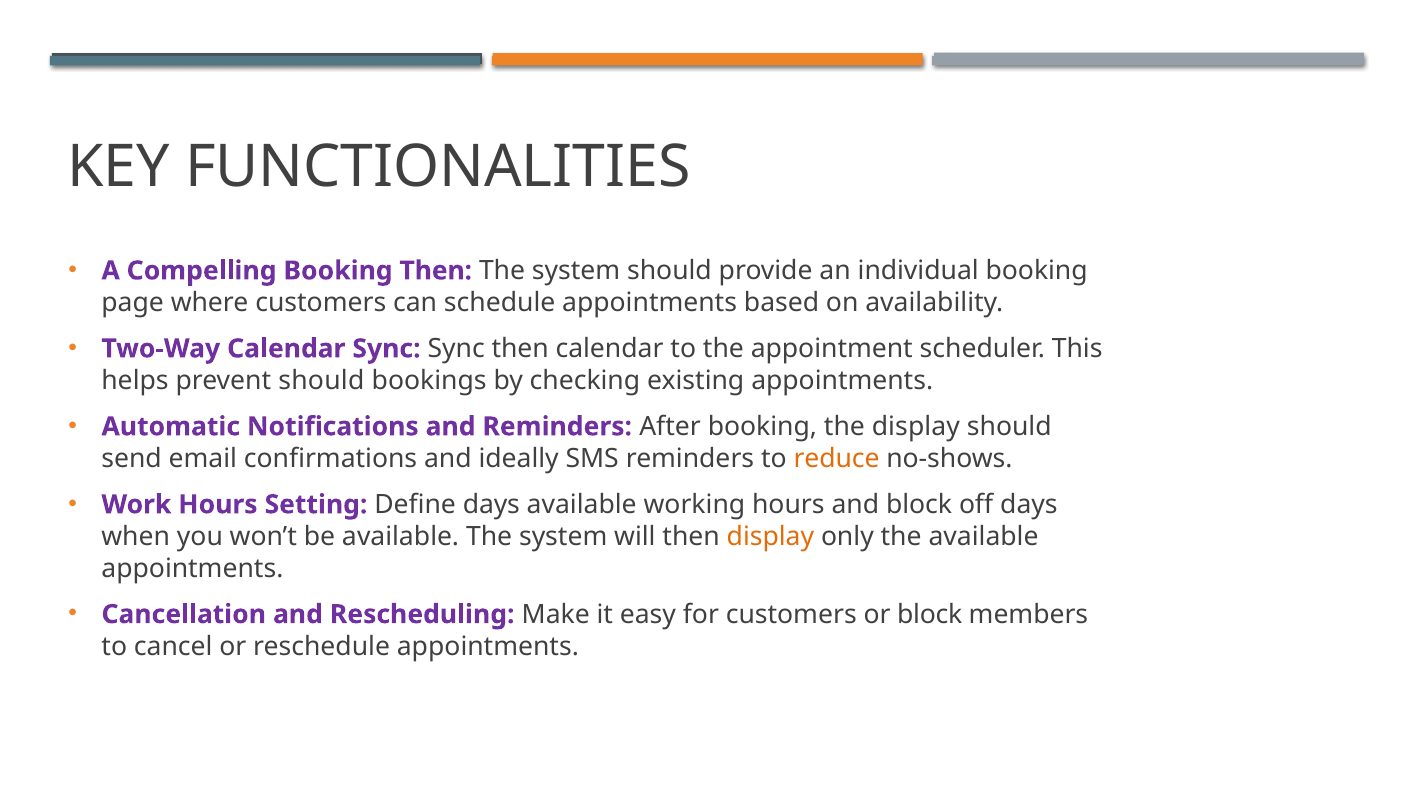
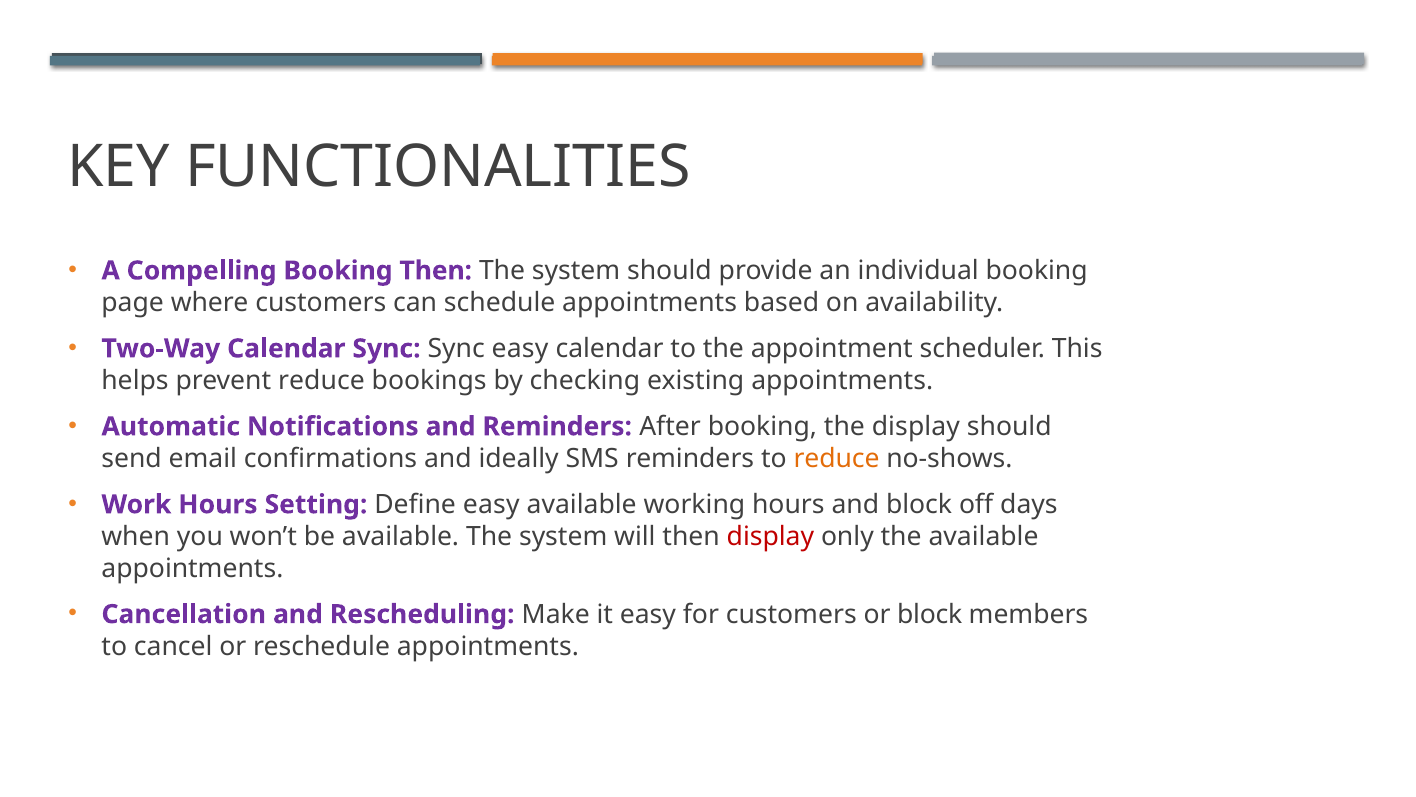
Sync then: then -> easy (520, 348)
prevent should: should -> reduce (321, 380)
Define days: days -> easy (491, 504)
display colour: orange -> red (770, 536)
